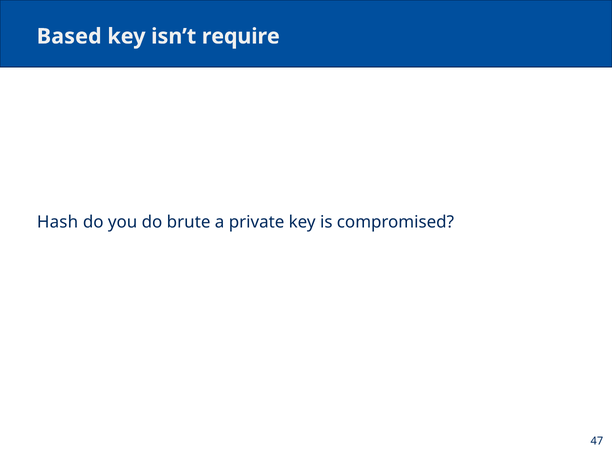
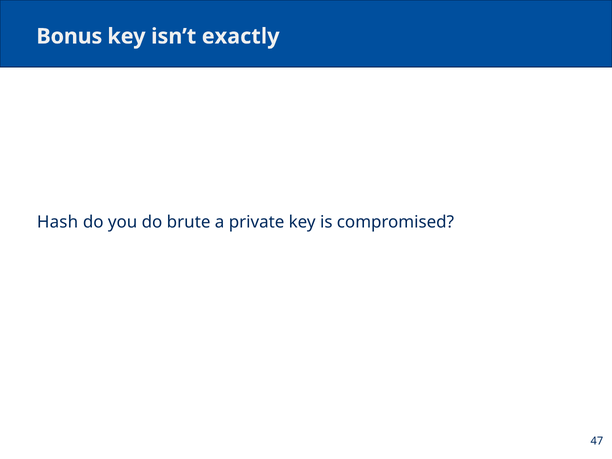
Based: Based -> Bonus (69, 36)
require: require -> exactly (241, 36)
